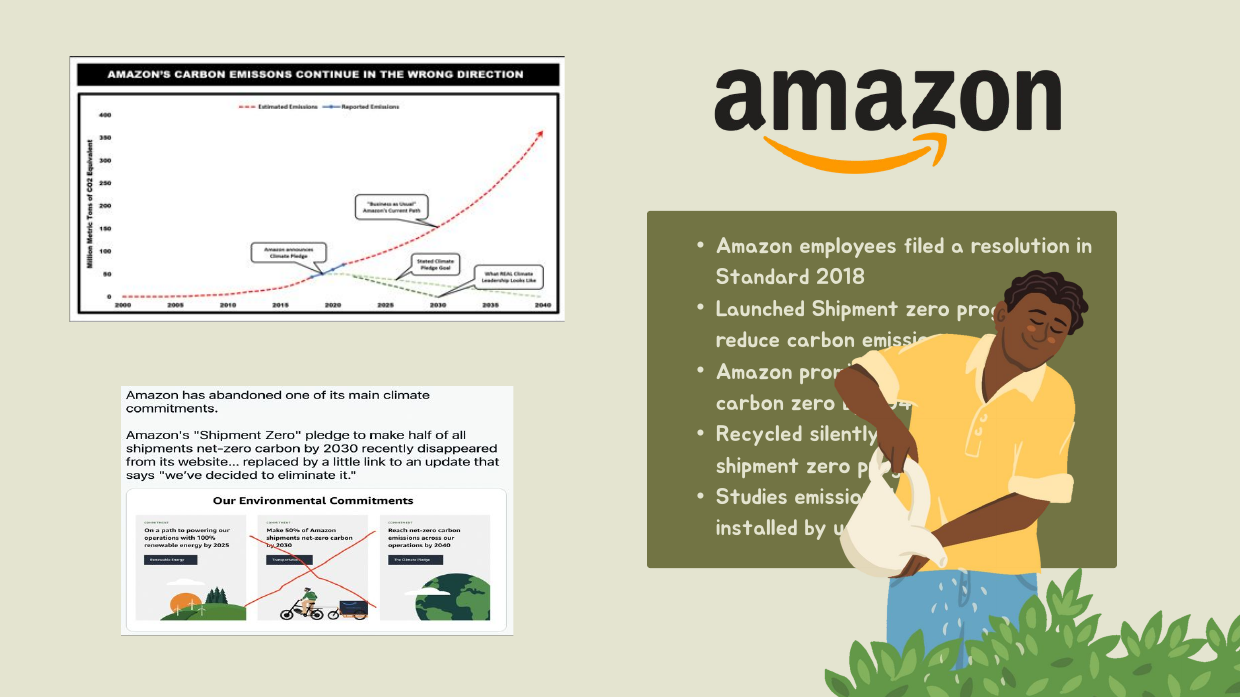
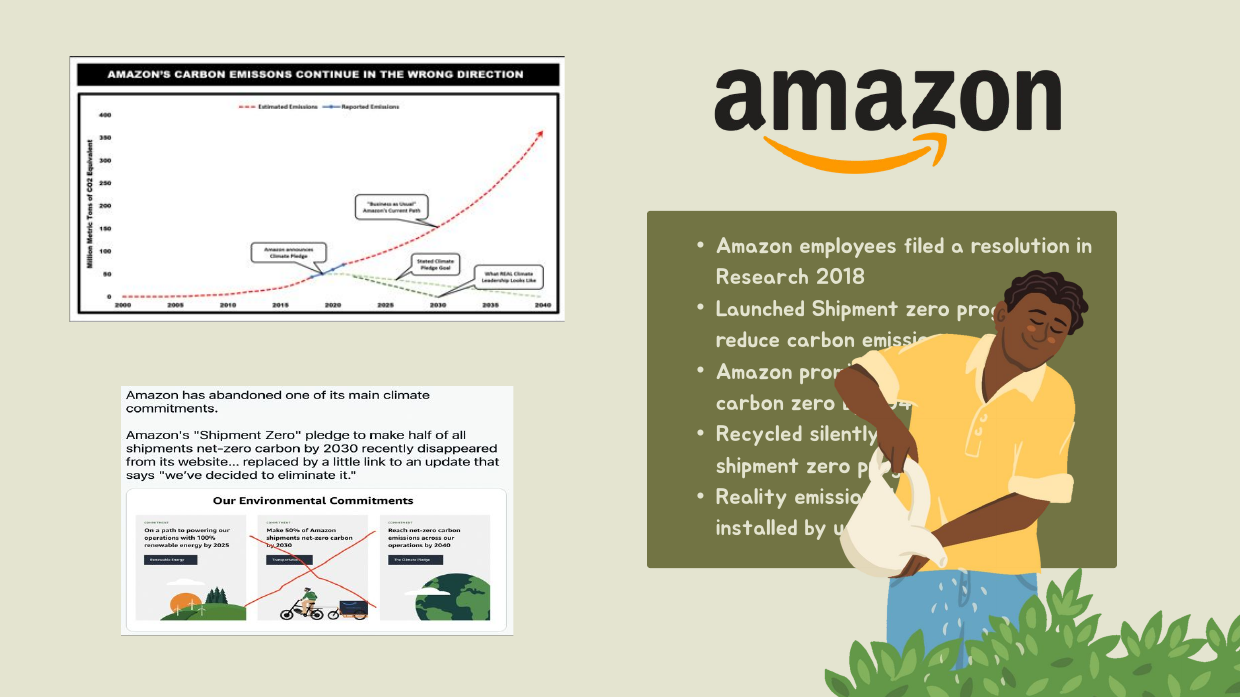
Standard: Standard -> Research (763, 278)
Studies: Studies -> Reality (752, 498)
